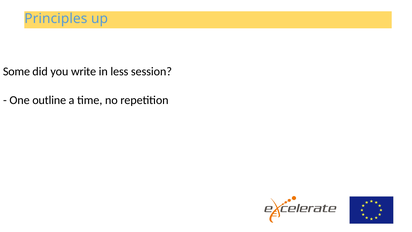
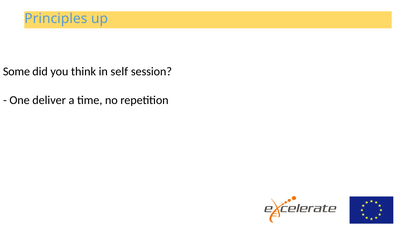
write: write -> think (84, 71)
less: less -> self (119, 71)
outline: outline -> deliver (49, 100)
